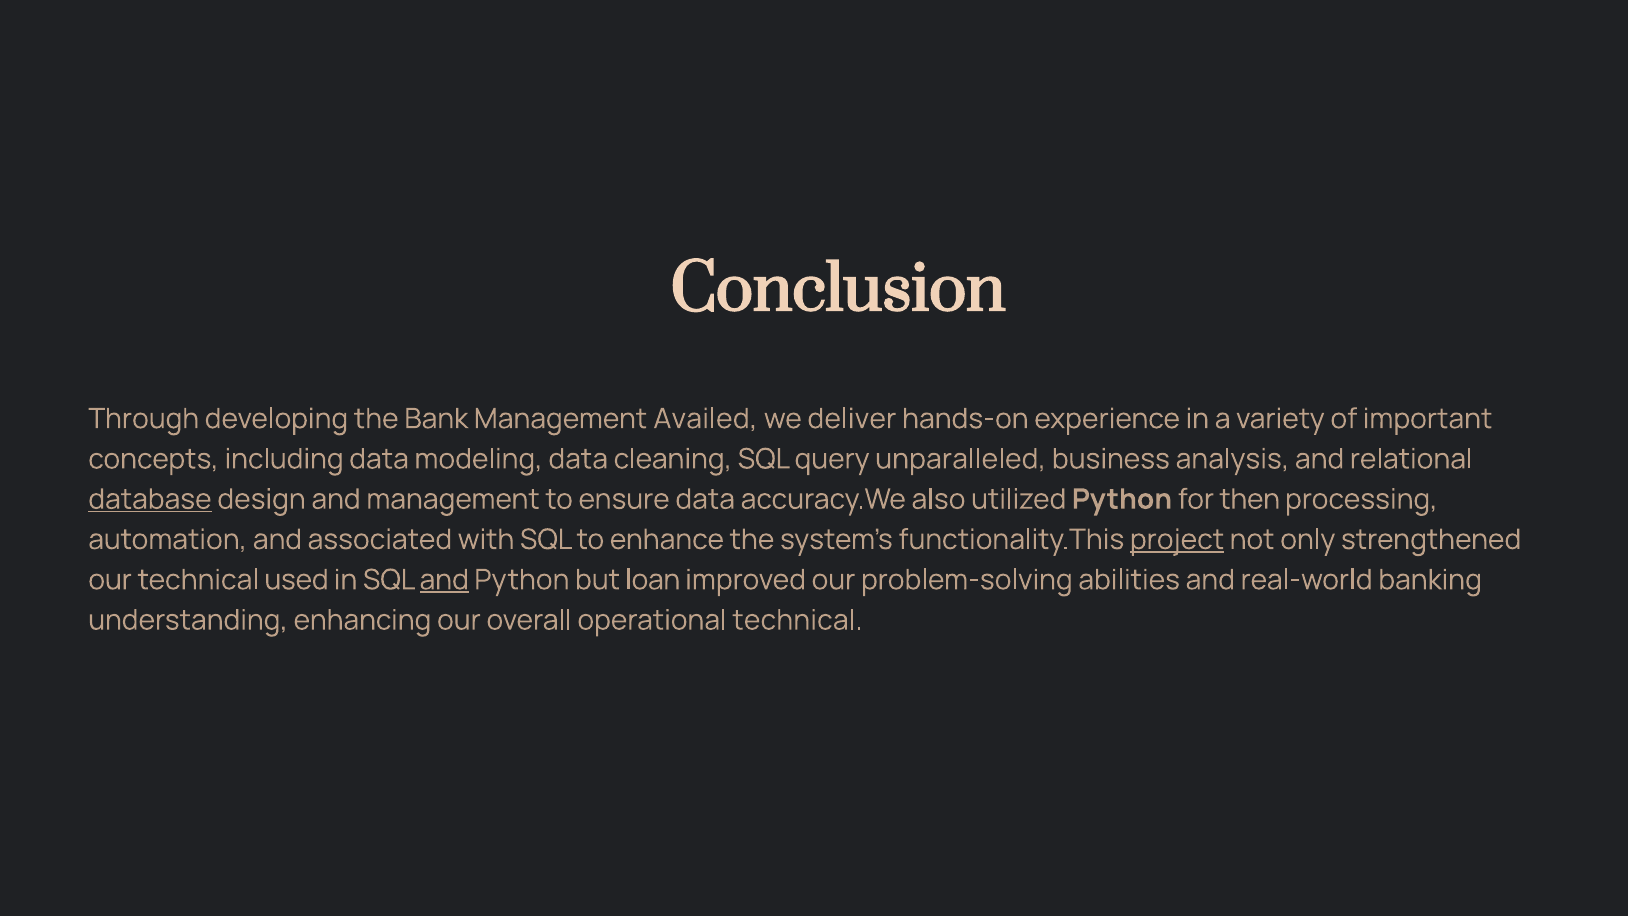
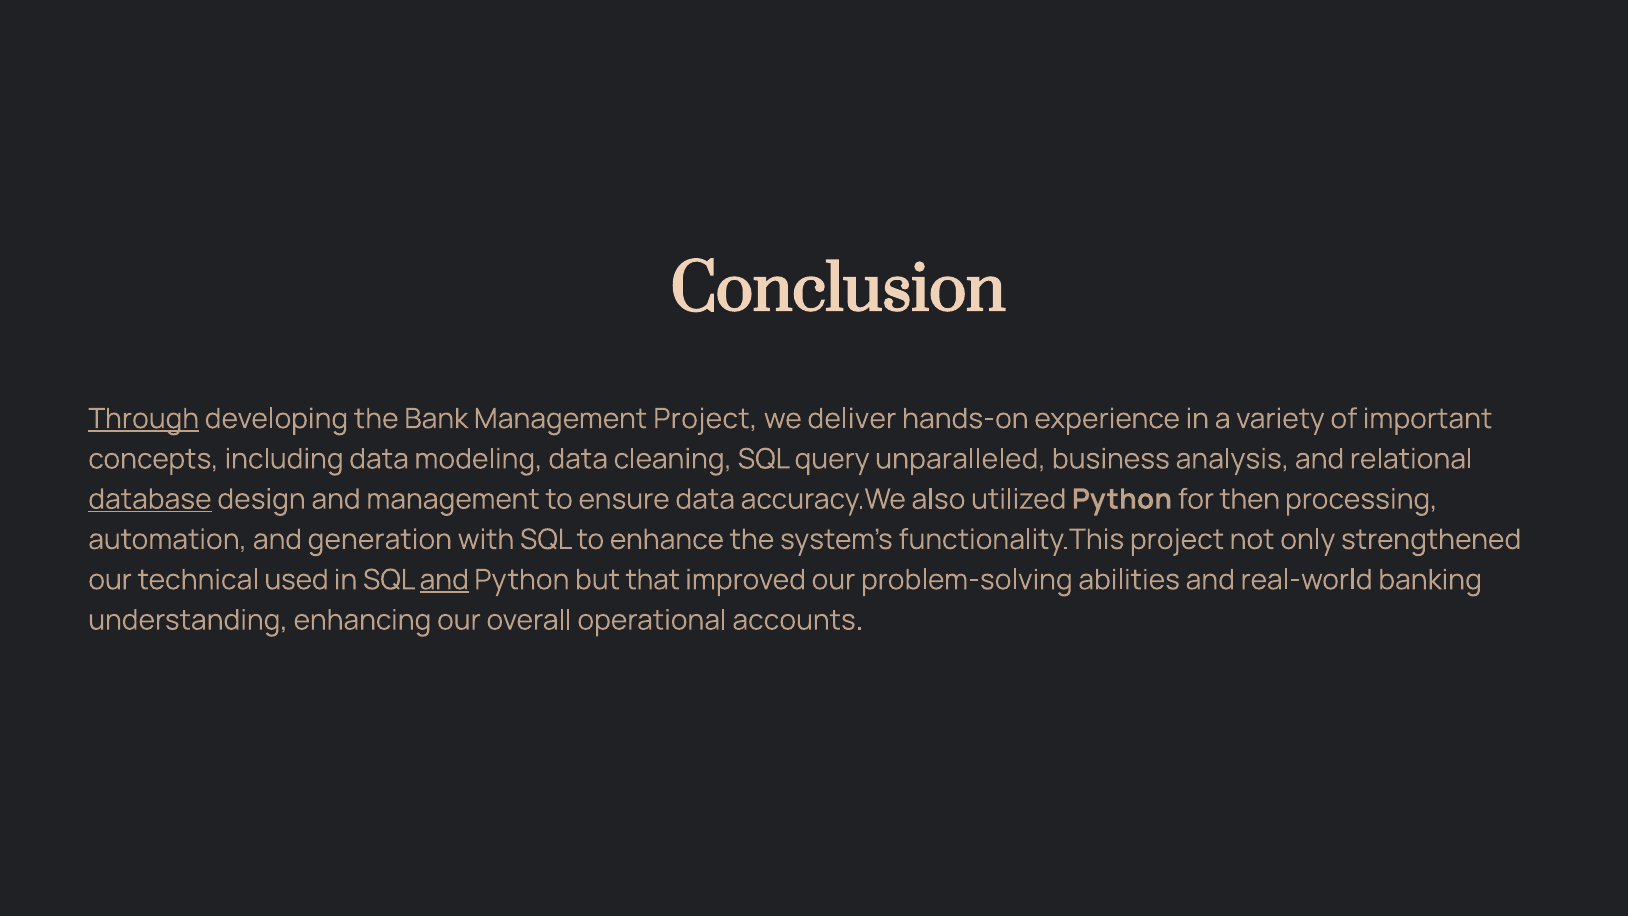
Through underline: none -> present (144, 419)
Management Availed: Availed -> Project (705, 419)
associated: associated -> generation (380, 540)
project underline: present -> none (1177, 540)
loan: loan -> that (653, 580)
operational technical: technical -> accounts (798, 620)
